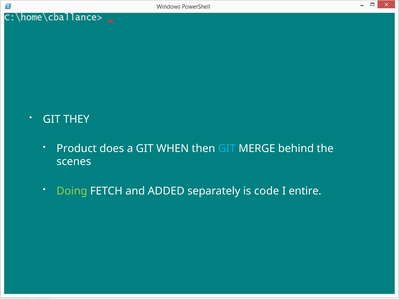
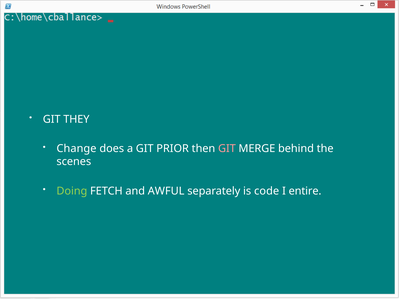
Product: Product -> Change (77, 149)
WHEN: WHEN -> PRIOR (173, 149)
GIT colour: light blue -> pink (227, 149)
ADDED: ADDED -> AWFUL (166, 191)
